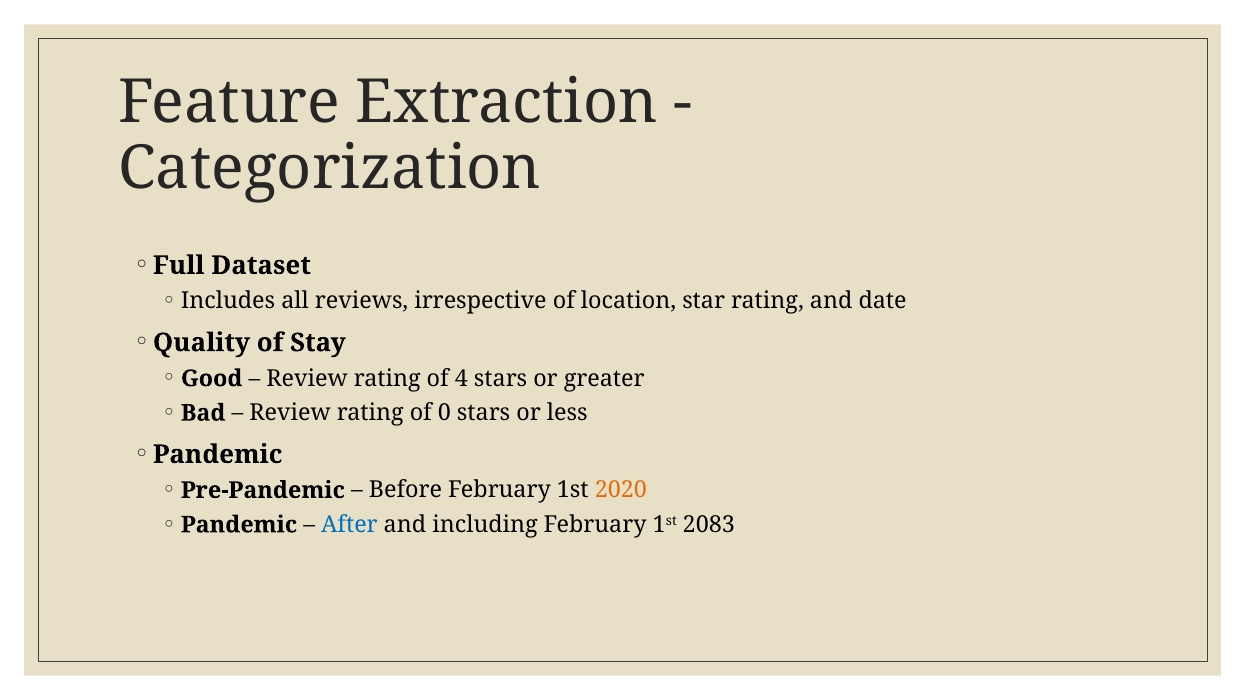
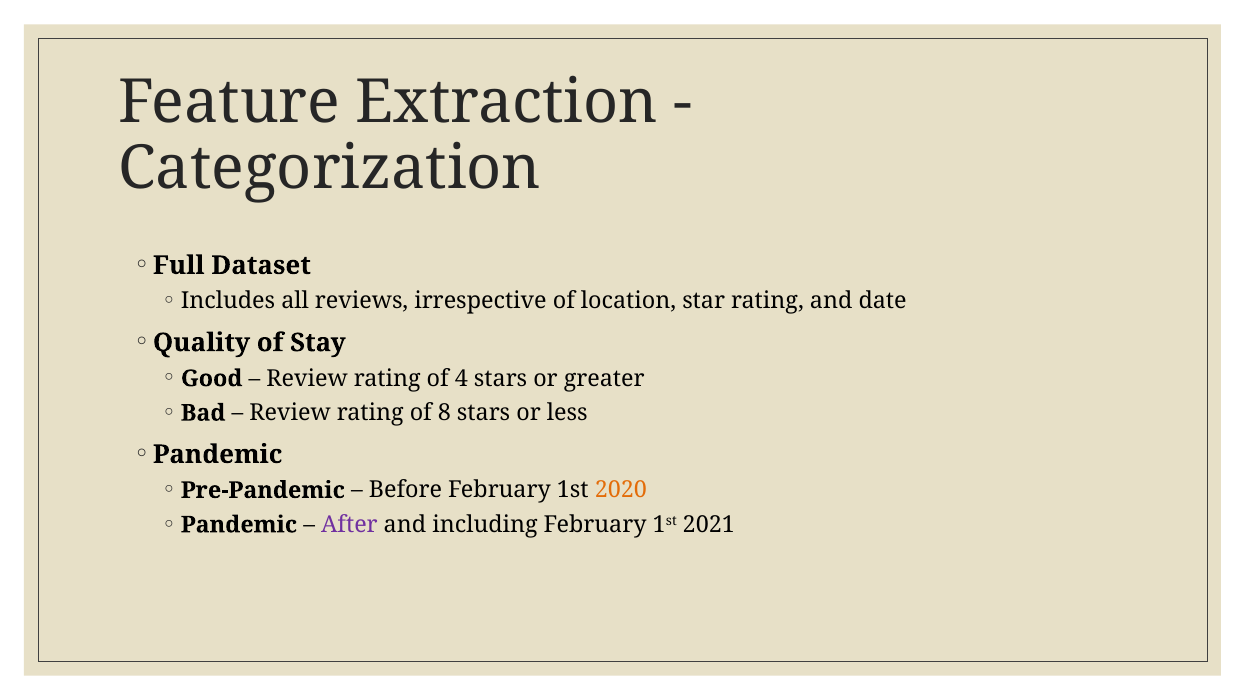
0: 0 -> 8 (444, 413)
After colour: blue -> purple (349, 525)
2083: 2083 -> 2021 (709, 525)
